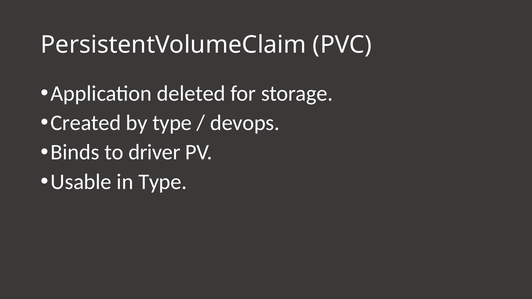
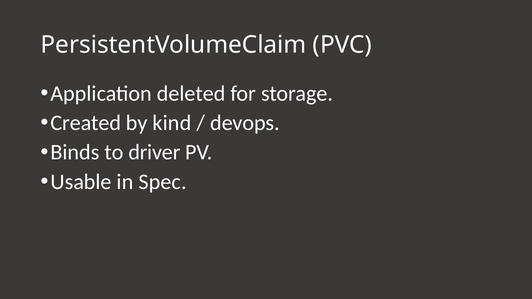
by type: type -> kind (172, 123)
in Type: Type -> Spec (163, 182)
